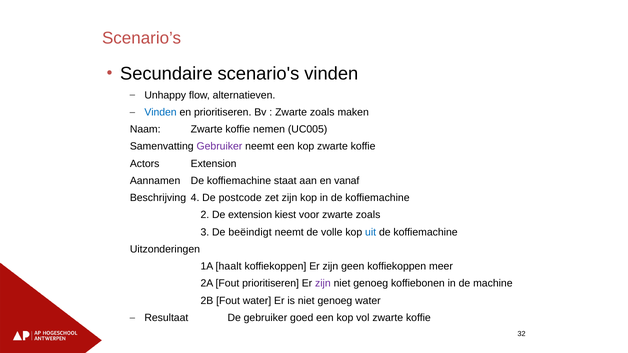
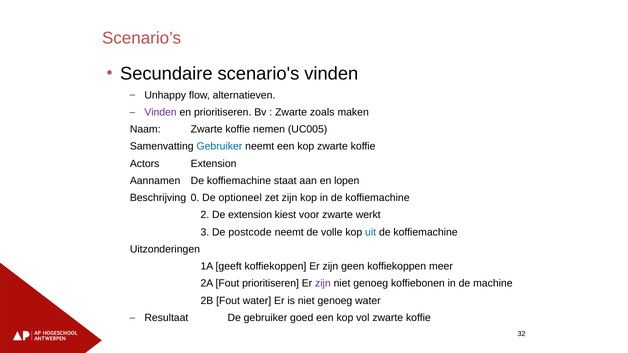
Vinden colour: blue -> purple (161, 112)
Gebruiker colour: purple -> blue (219, 147)
vanaf: vanaf -> lopen (347, 181)
4: 4 -> 0 (195, 198)
postcode: postcode -> optioneel (240, 198)
voor zwarte zoals: zoals -> werkt (368, 215)
beëindigt: beëindigt -> postcode (250, 232)
haalt: haalt -> geeft (229, 267)
